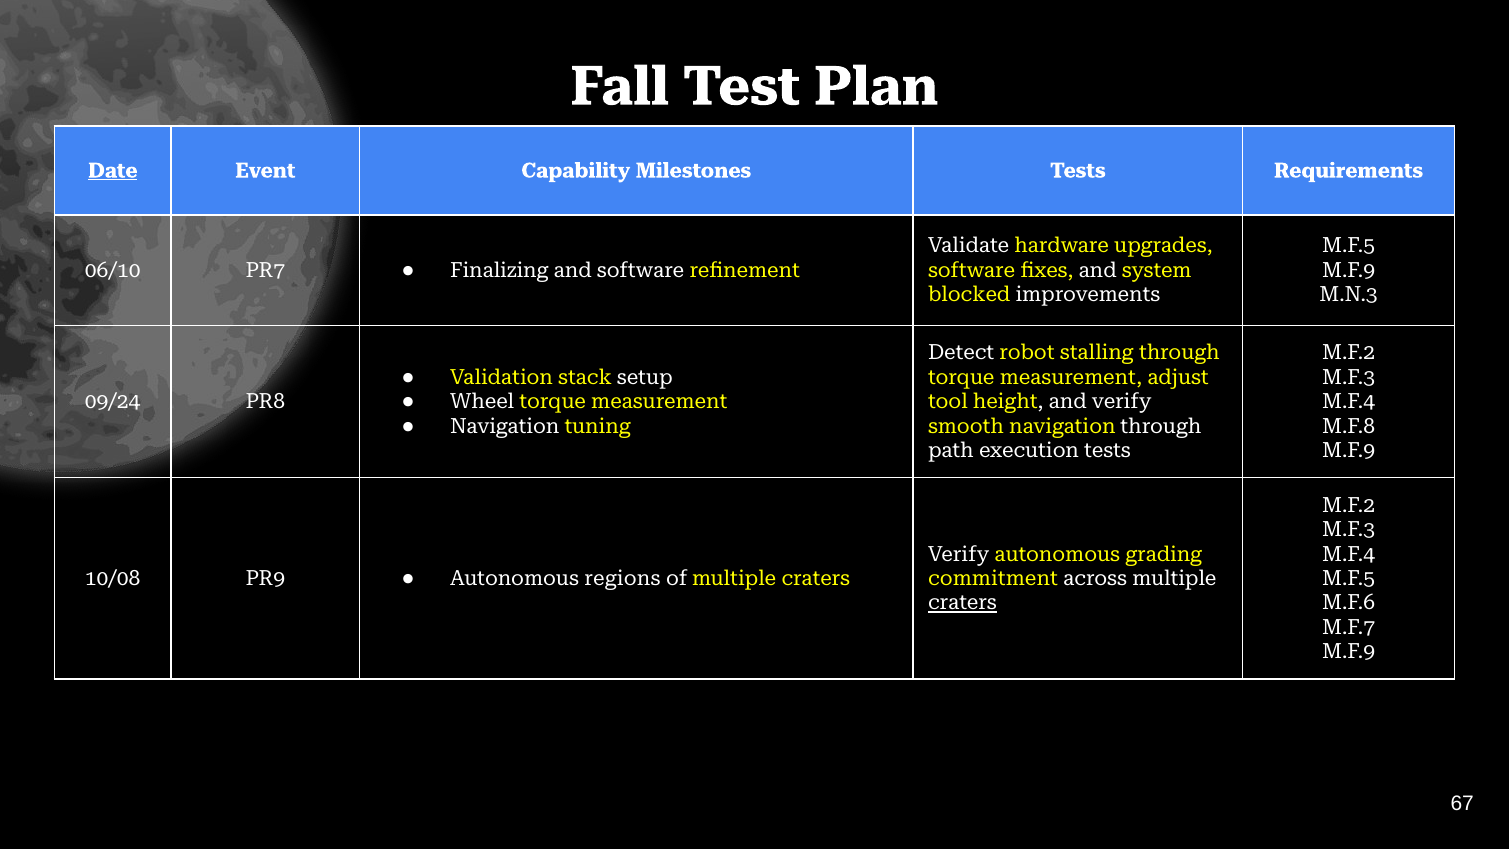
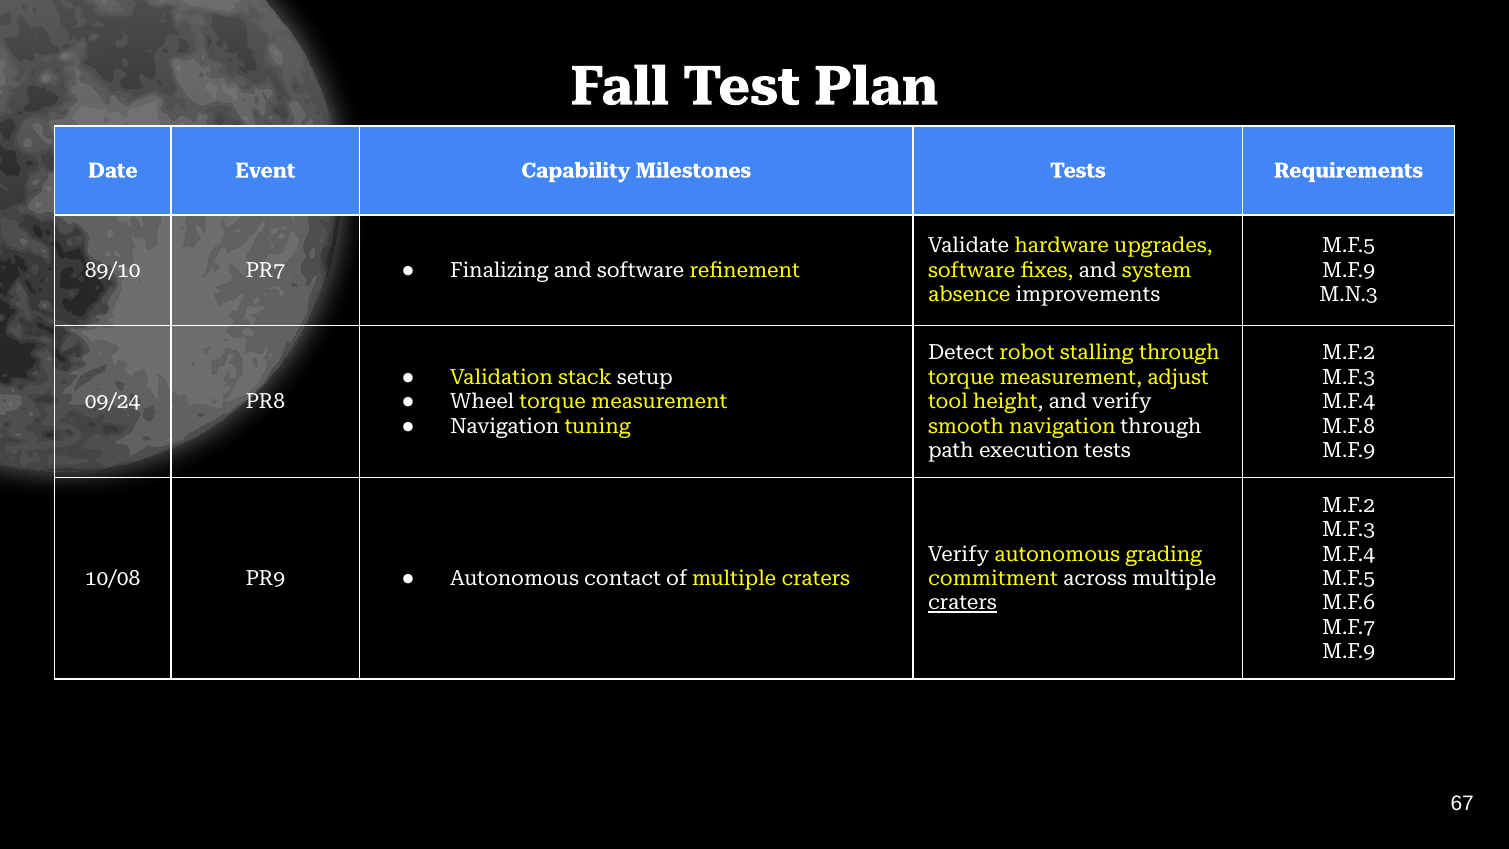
Date underline: present -> none (113, 171)
06/10: 06/10 -> 89/10 (113, 270)
blocked: blocked -> absence (969, 295)
regions: regions -> contact (623, 578)
